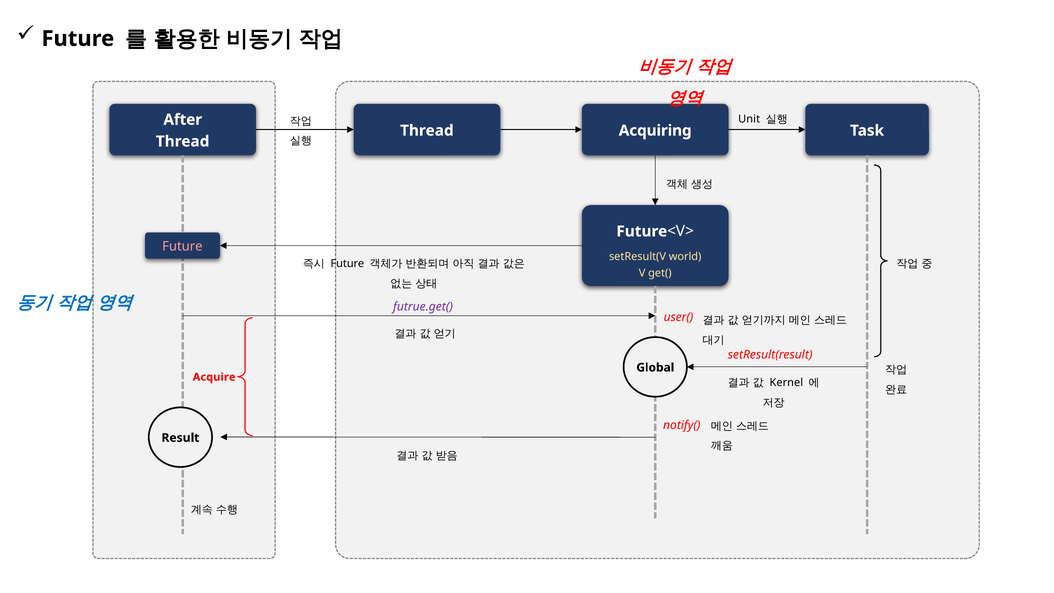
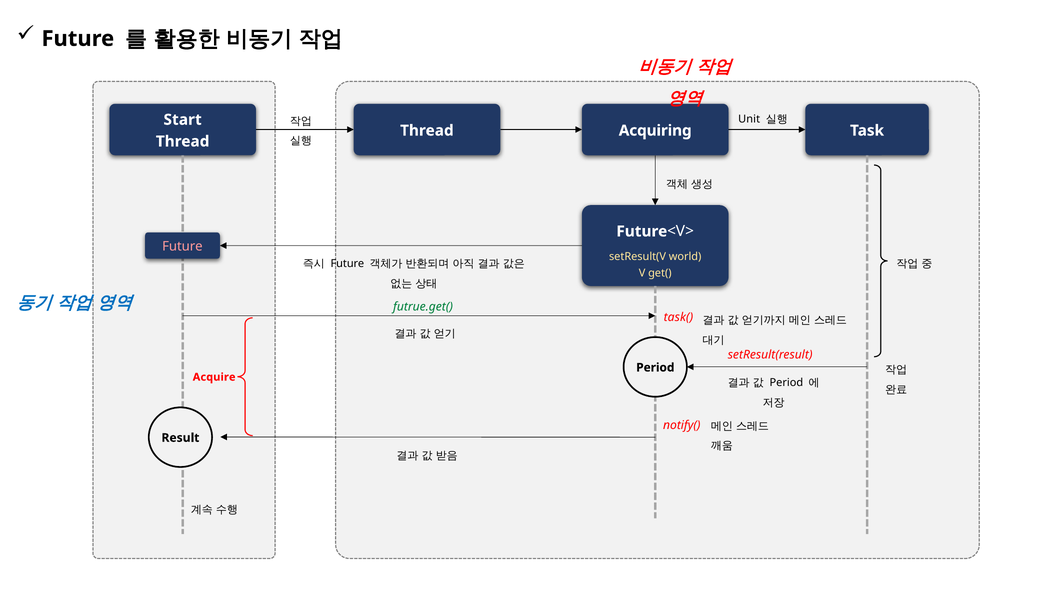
After: After -> Start (183, 120)
futrue.get( colour: purple -> green (423, 307)
user(: user( -> task( (678, 317)
Global: Global -> Period (655, 367)
Kernel: Kernel -> Period (786, 383)
